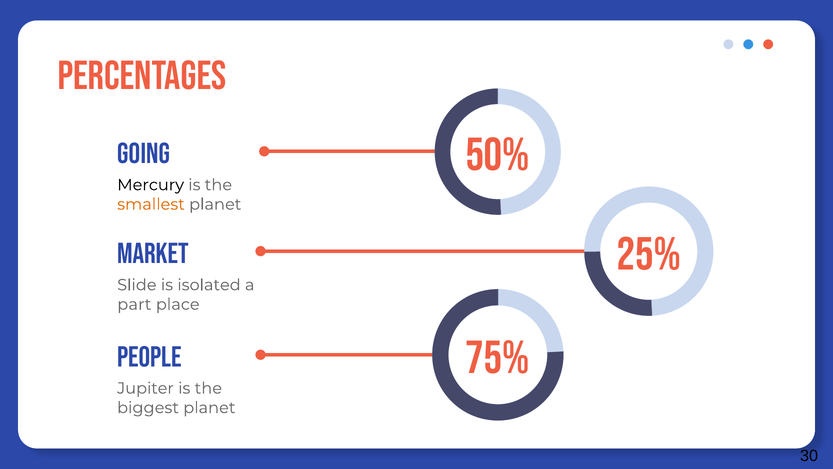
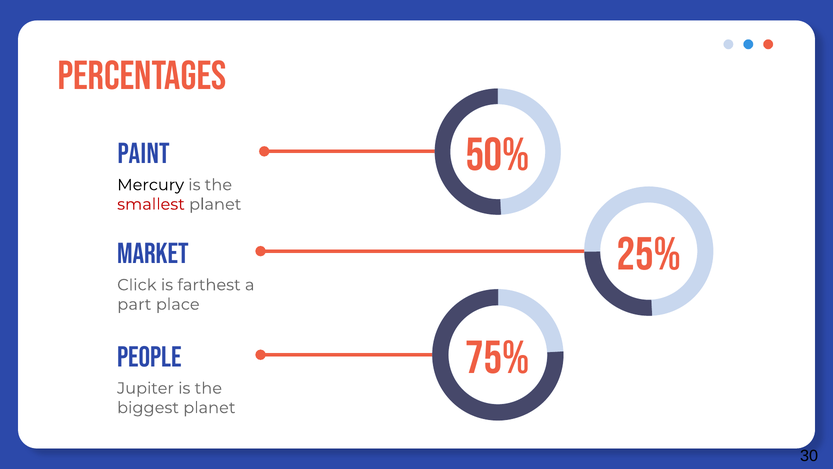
GOING: GOING -> PAINT (144, 154)
smallest colour: orange -> red (151, 204)
Slide: Slide -> Click (137, 285)
isolated: isolated -> farthest (209, 285)
